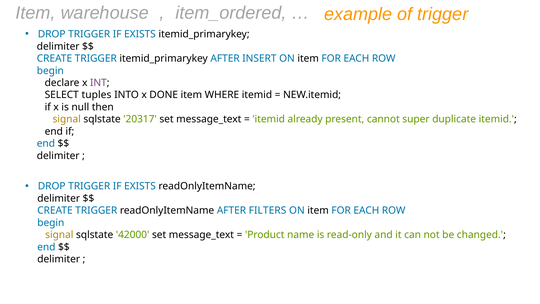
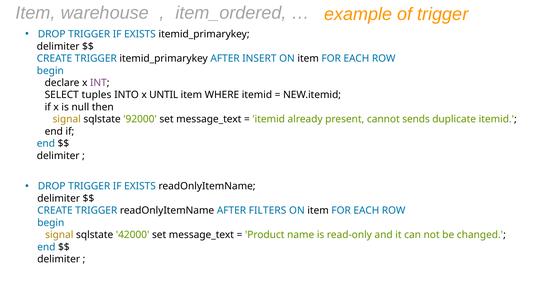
DONE: DONE -> UNTIL (164, 95)
20317: 20317 -> 92000 (140, 119)
super: super -> sends (416, 119)
